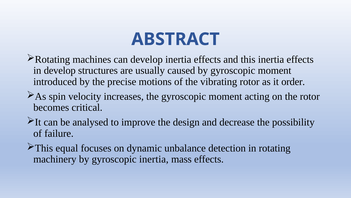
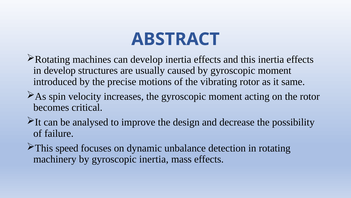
order: order -> same (293, 81)
equal: equal -> speed (67, 148)
